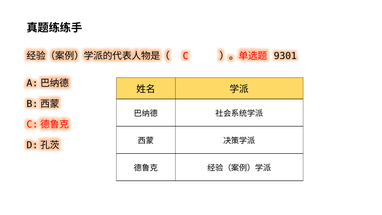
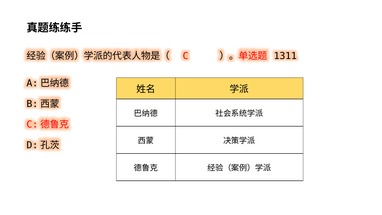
9301: 9301 -> 1311 (285, 56)
